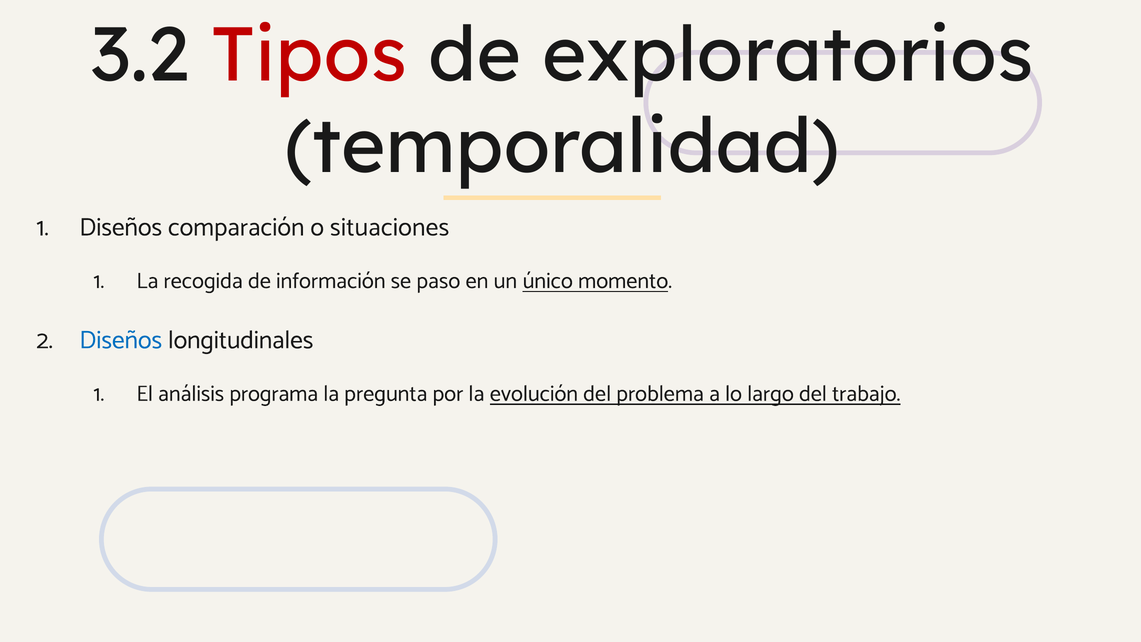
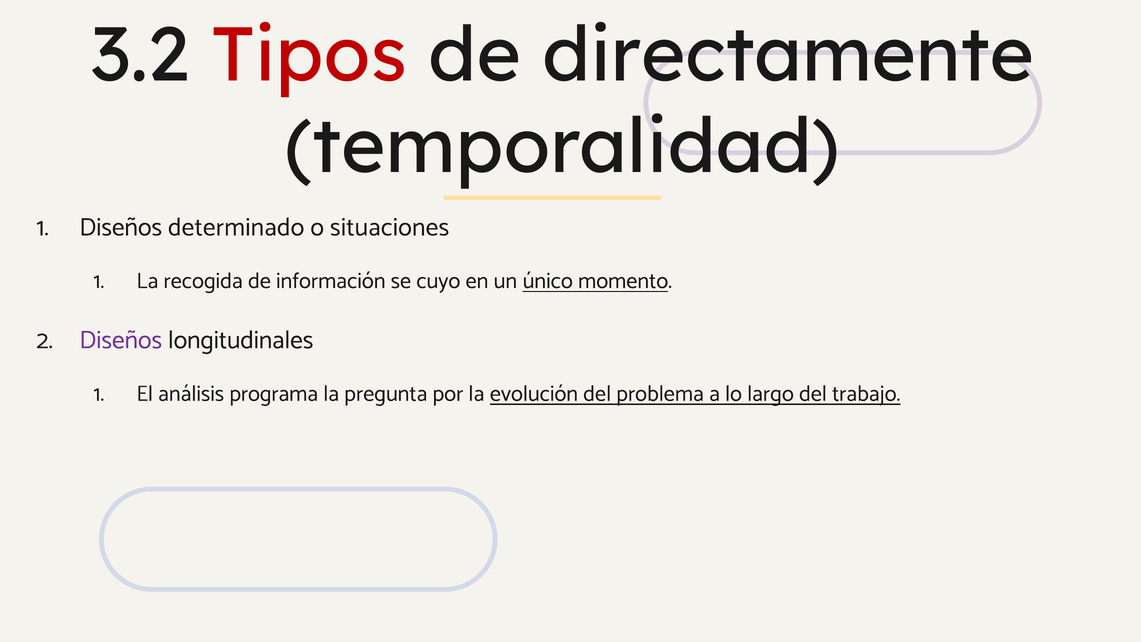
exploratorios: exploratorios -> directamente (788, 56)
comparación: comparación -> determinado (236, 227)
paso: paso -> cuyo (438, 281)
Diseños colour: blue -> purple (121, 340)
